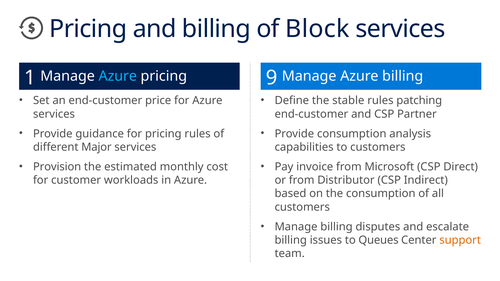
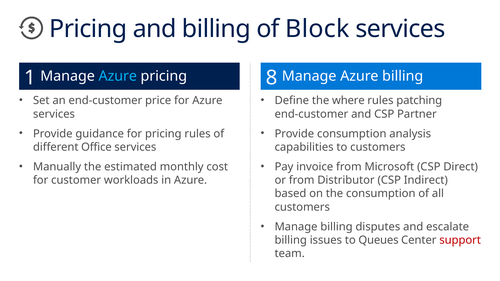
9: 9 -> 8 (272, 78)
stable: stable -> where (348, 101)
Major: Major -> Office (96, 147)
Provision: Provision -> Manually (57, 167)
support colour: orange -> red (460, 240)
